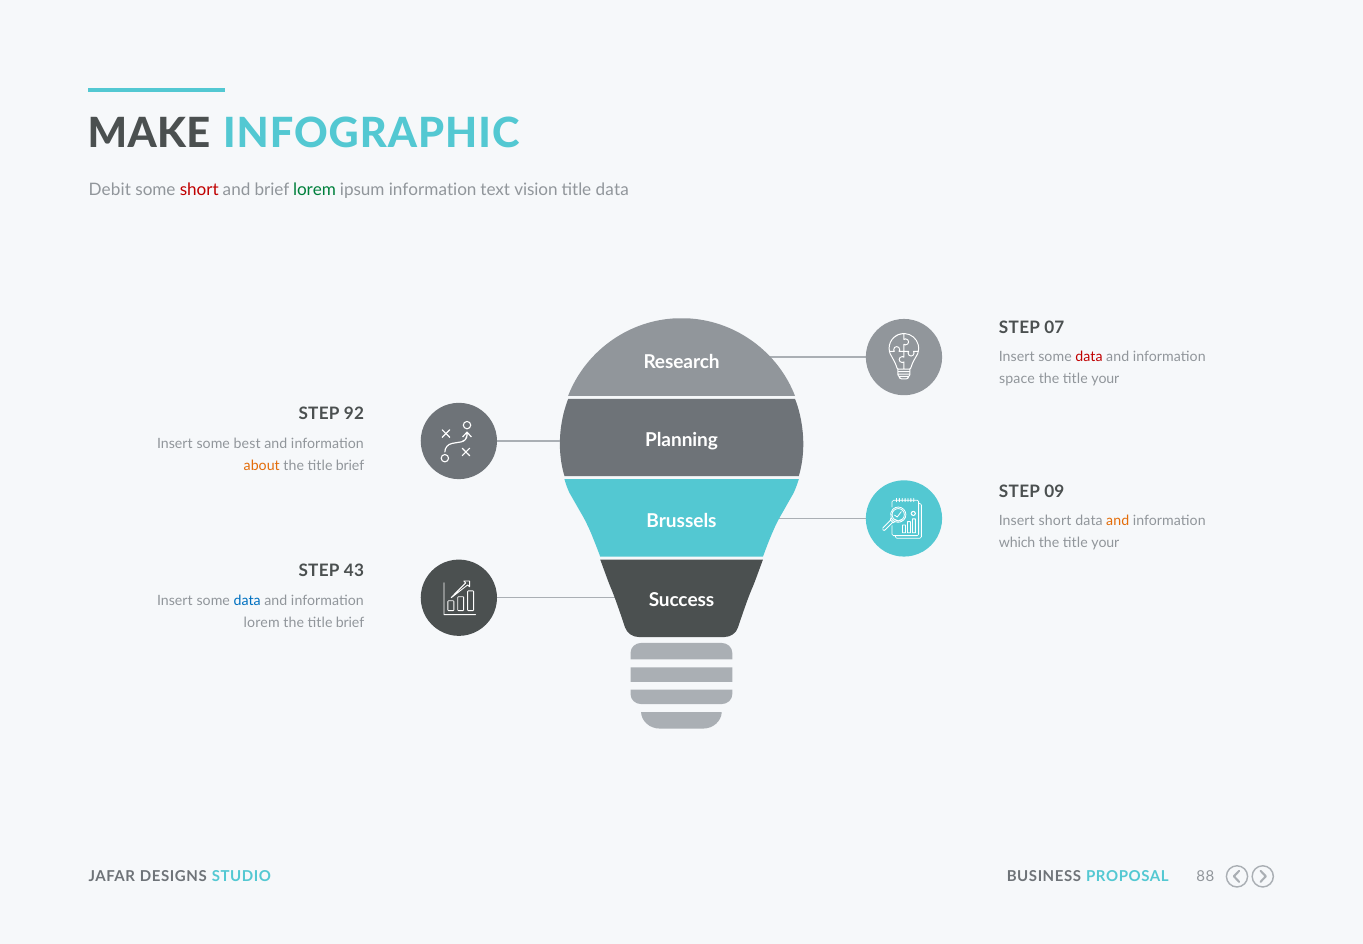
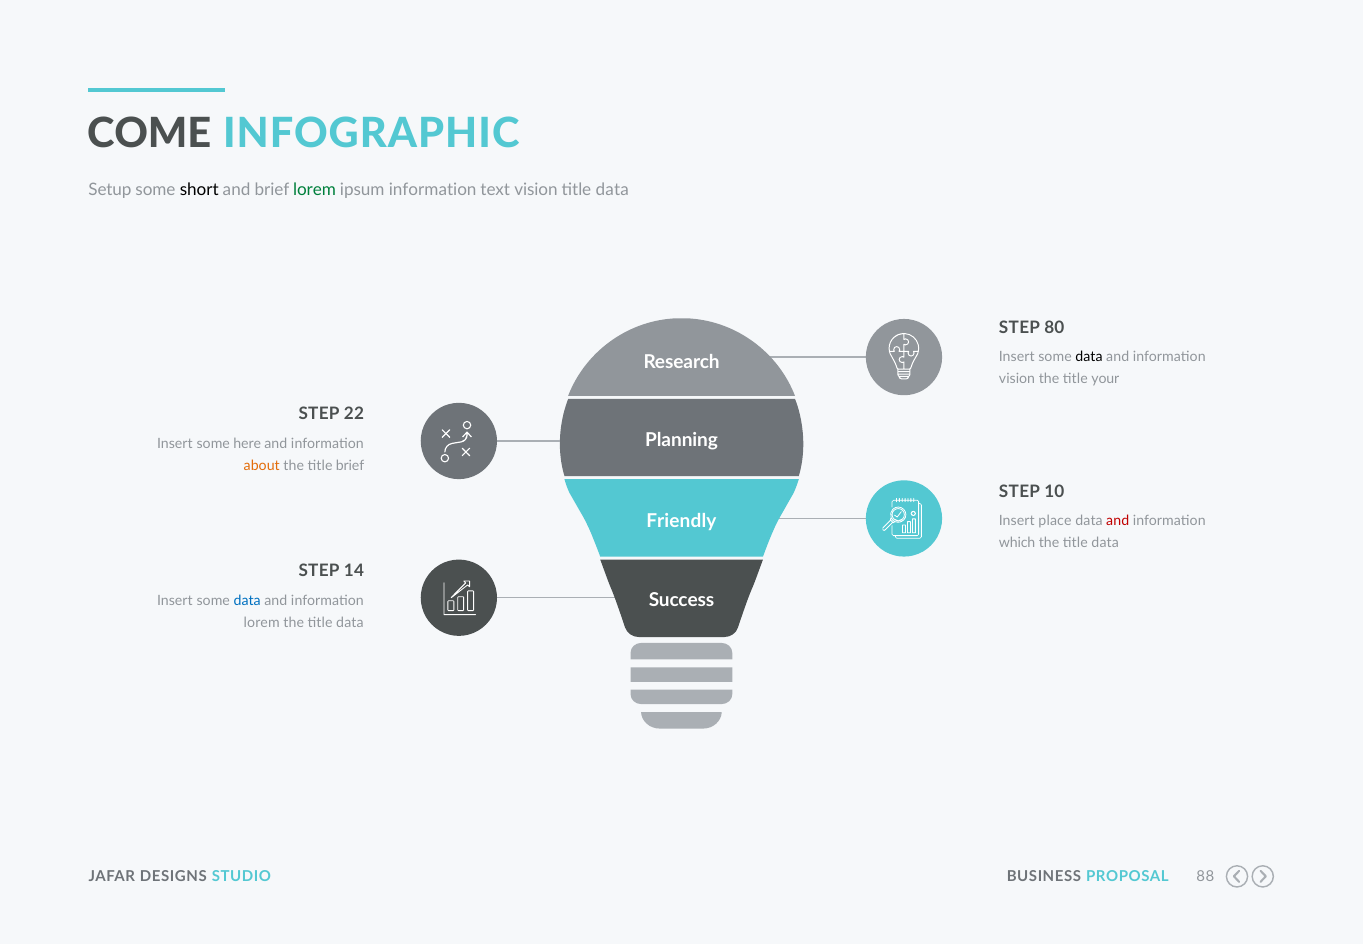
MAKE: MAKE -> COME (149, 134)
Debit: Debit -> Setup (110, 190)
short colour: red -> black (199, 190)
07: 07 -> 80 (1054, 328)
data colour: red -> black (1089, 357)
space: space -> vision (1017, 379)
92: 92 -> 22 (354, 414)
best: best -> here (247, 444)
09: 09 -> 10 (1054, 492)
Brussels: Brussels -> Friendly (681, 520)
Insert short: short -> place (1055, 521)
and colour: orange -> red (1118, 521)
your: your -> data (1105, 543)
43: 43 -> 14 (354, 571)
brief: brief -> data (350, 622)
